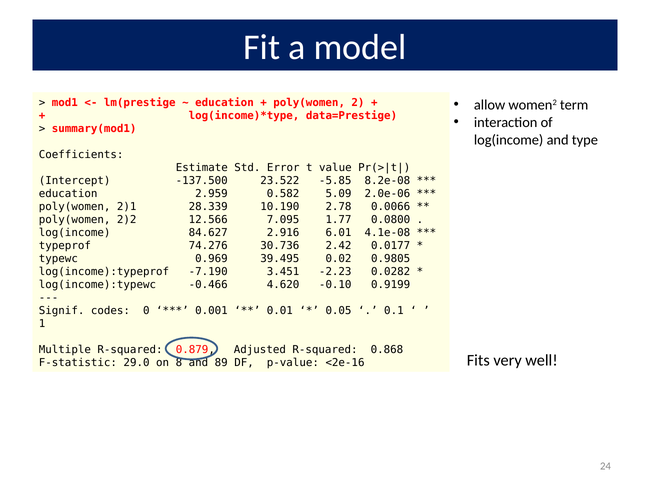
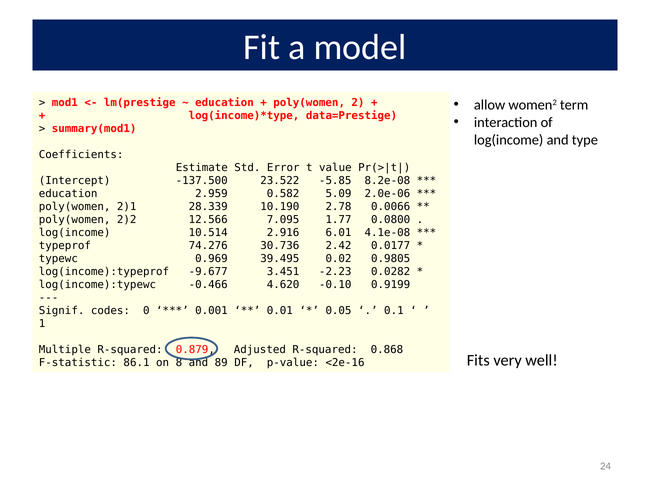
84.627: 84.627 -> 10.514 (208, 233)
-7.190: -7.190 -> -9.677 (208, 272)
29.0: 29.0 -> 86.1 (137, 363)
